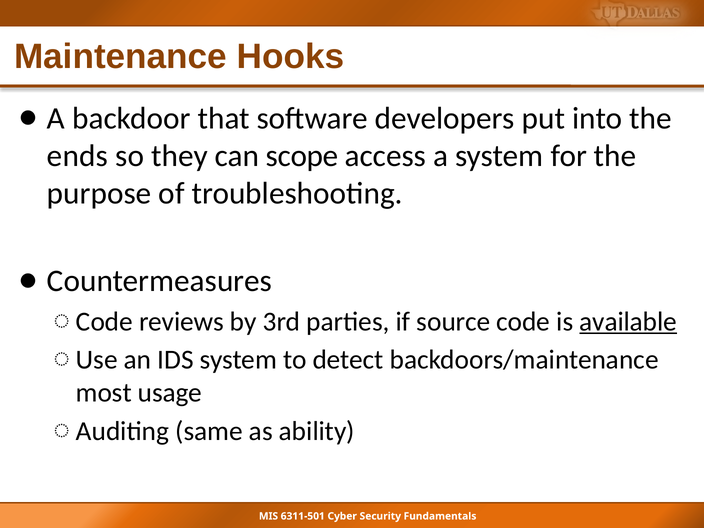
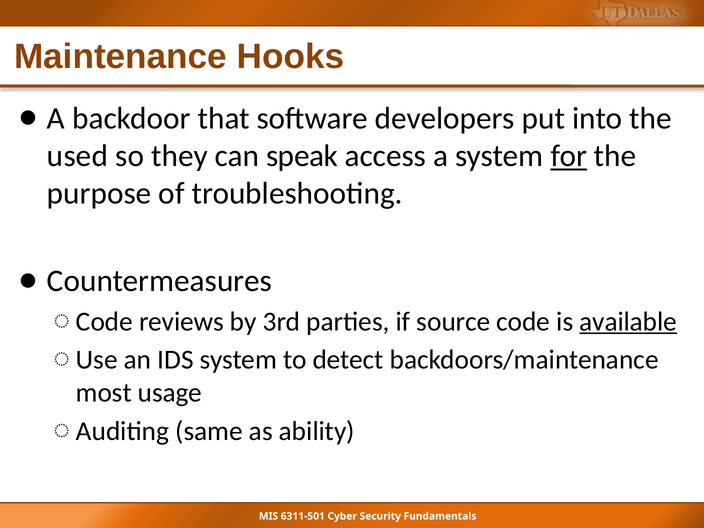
ends: ends -> used (78, 156)
scope: scope -> speak (302, 156)
for underline: none -> present (569, 156)
